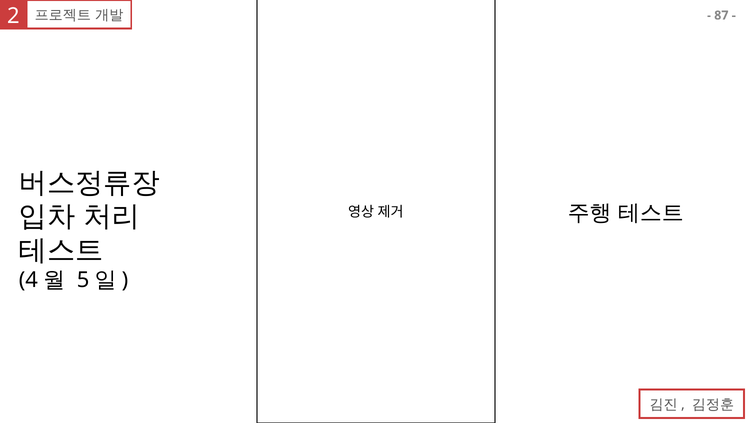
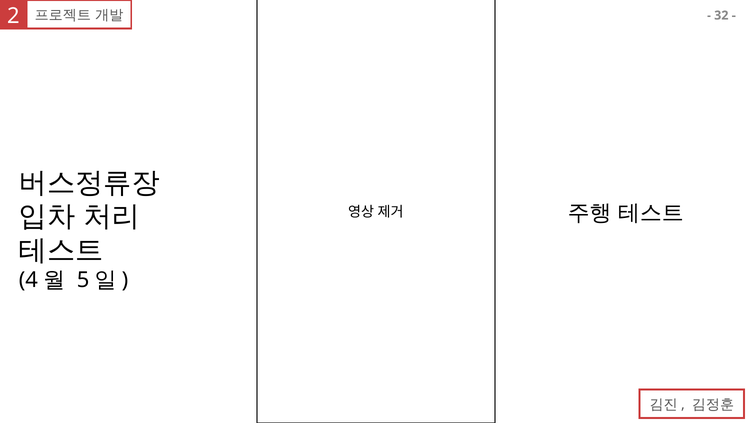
87: 87 -> 32 (721, 15)
